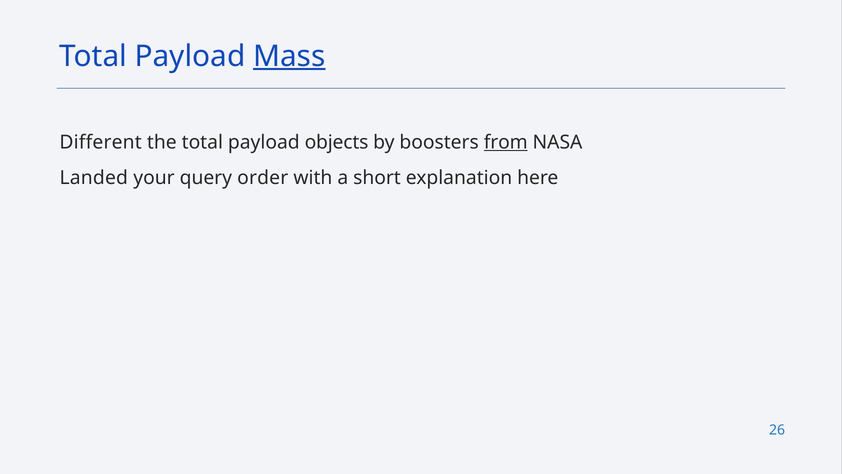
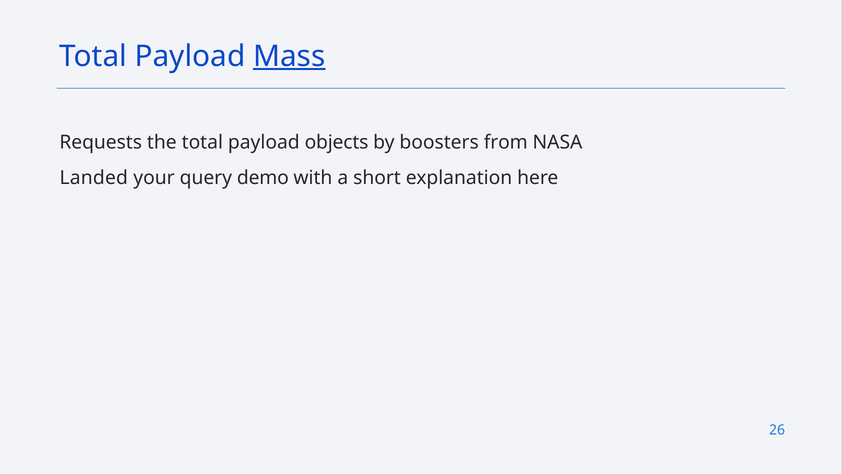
Different: Different -> Requests (101, 142)
from underline: present -> none (506, 142)
order: order -> demo (263, 177)
